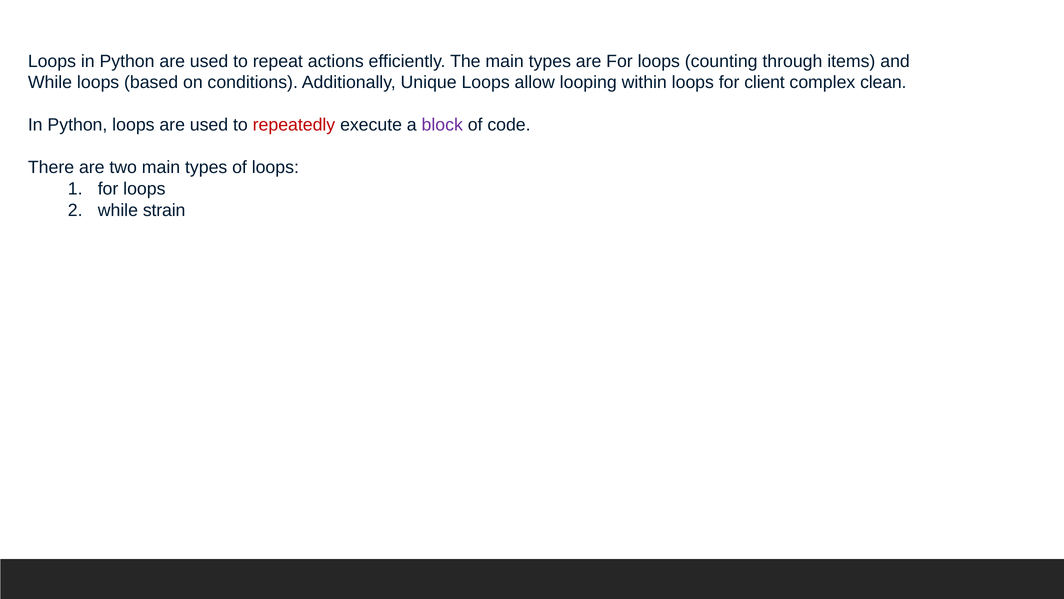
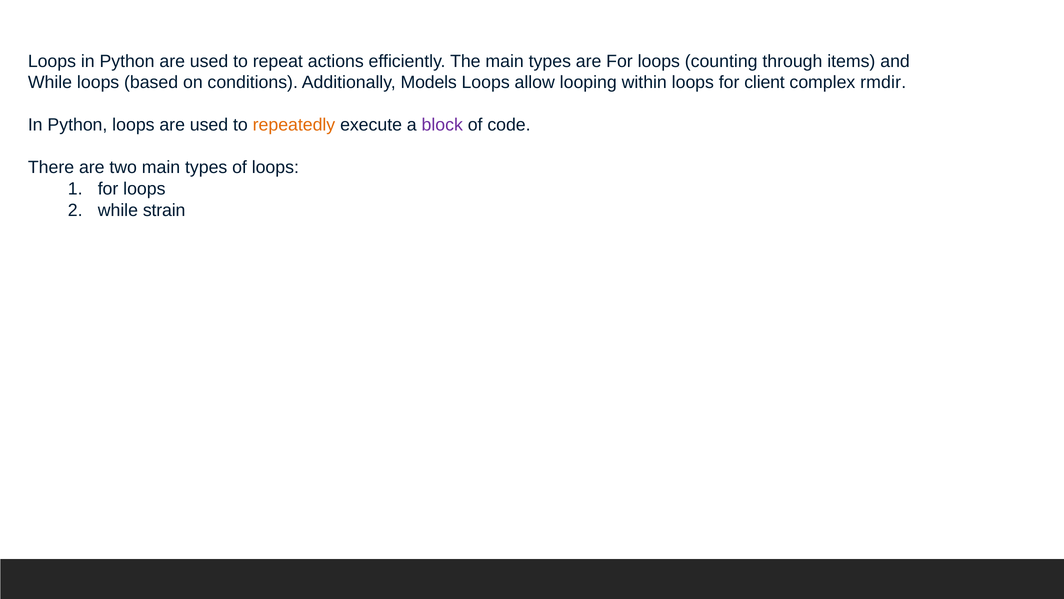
Unique: Unique -> Models (429, 82)
clean: clean -> rmdir (883, 82)
repeatedly colour: red -> orange (294, 125)
